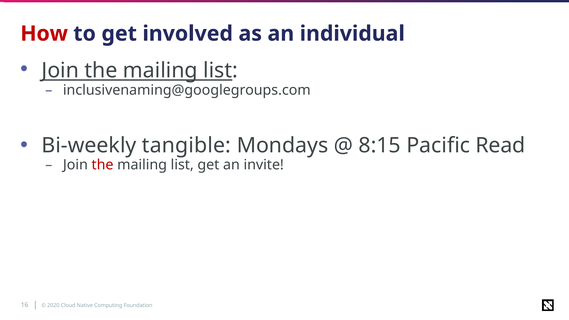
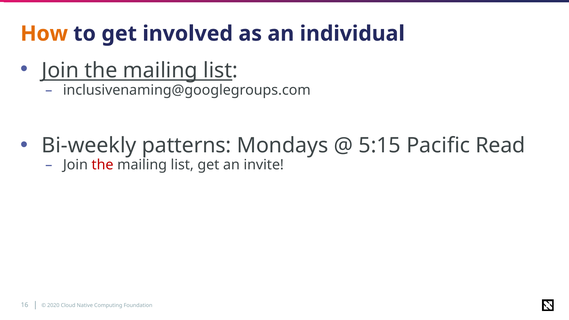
How colour: red -> orange (44, 34)
tangible: tangible -> patterns (187, 145)
8:15: 8:15 -> 5:15 (380, 145)
